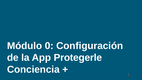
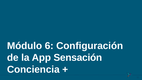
0: 0 -> 6 (49, 46)
Protegerle: Protegerle -> Sensación (78, 58)
